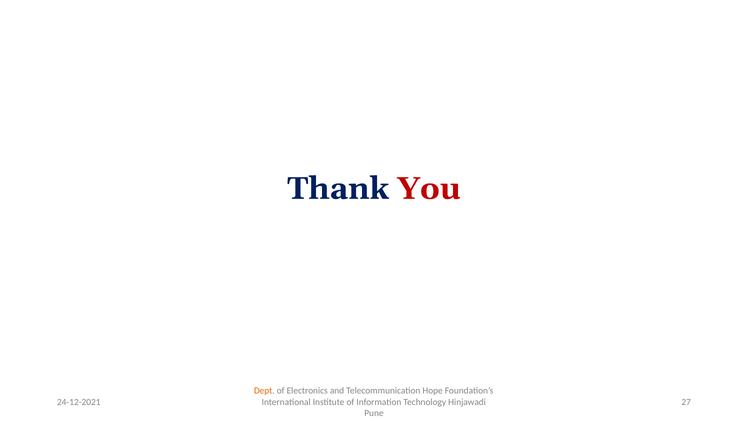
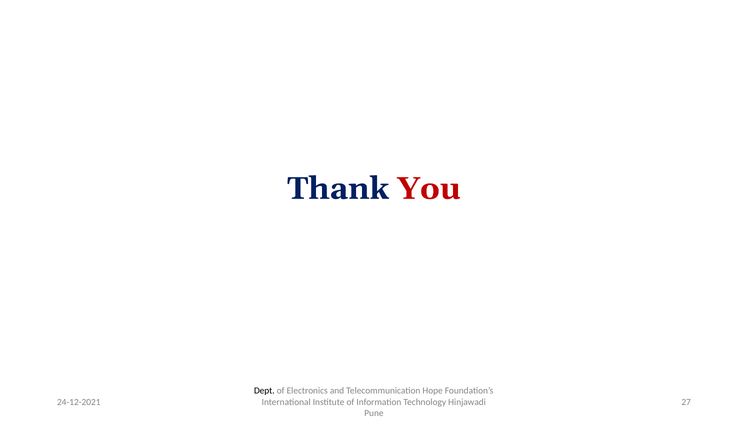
Dept colour: orange -> black (264, 391)
